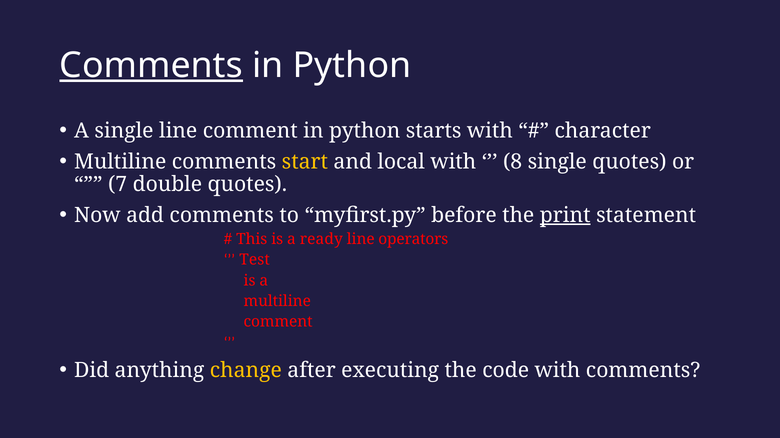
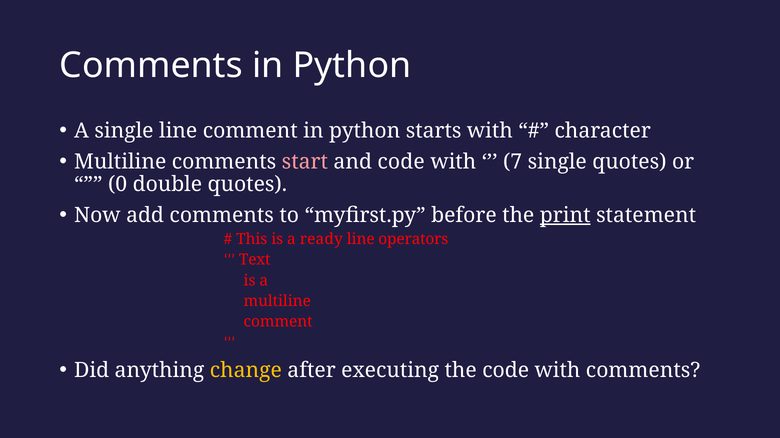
Comments underline: present -> none (151, 66)
start colour: yellow -> pink (305, 162)
and local: local -> code (401, 162)
8: 8 -> 7 (513, 162)
7: 7 -> 0 (118, 185)
Test: Test -> Text (255, 260)
